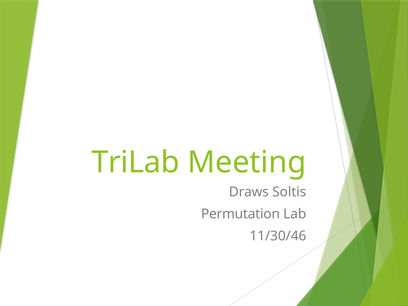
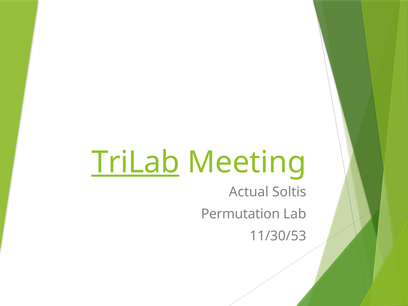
TriLab underline: none -> present (136, 162)
Draws: Draws -> Actual (249, 192)
11/30/46: 11/30/46 -> 11/30/53 (278, 236)
